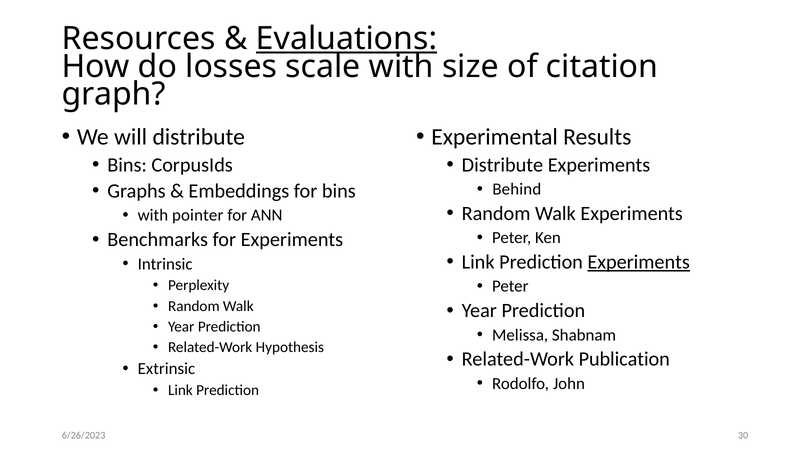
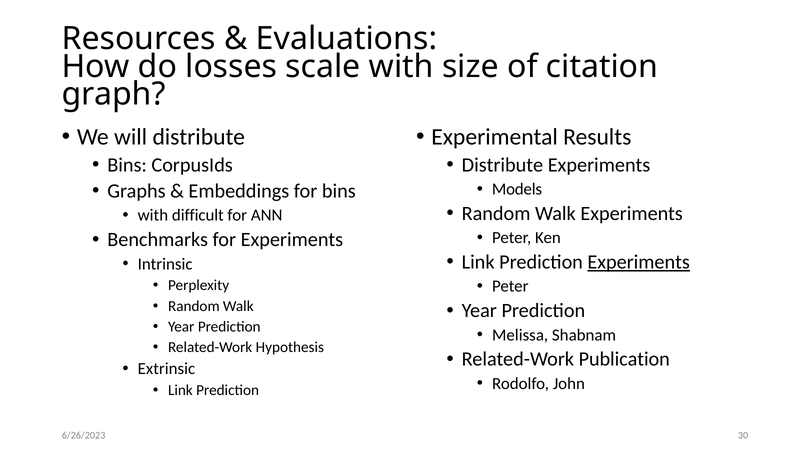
Evaluations underline: present -> none (347, 39)
Behind: Behind -> Models (517, 189)
pointer: pointer -> difficult (198, 215)
